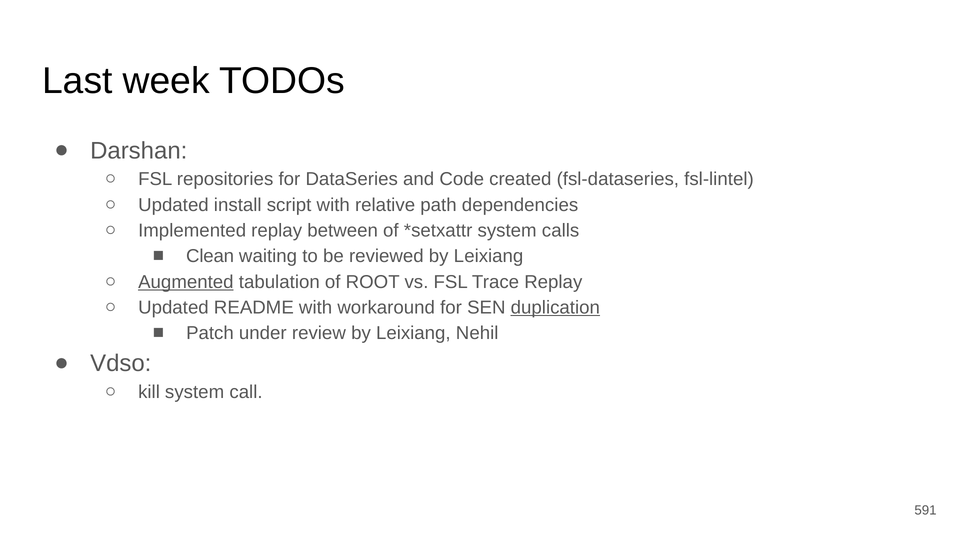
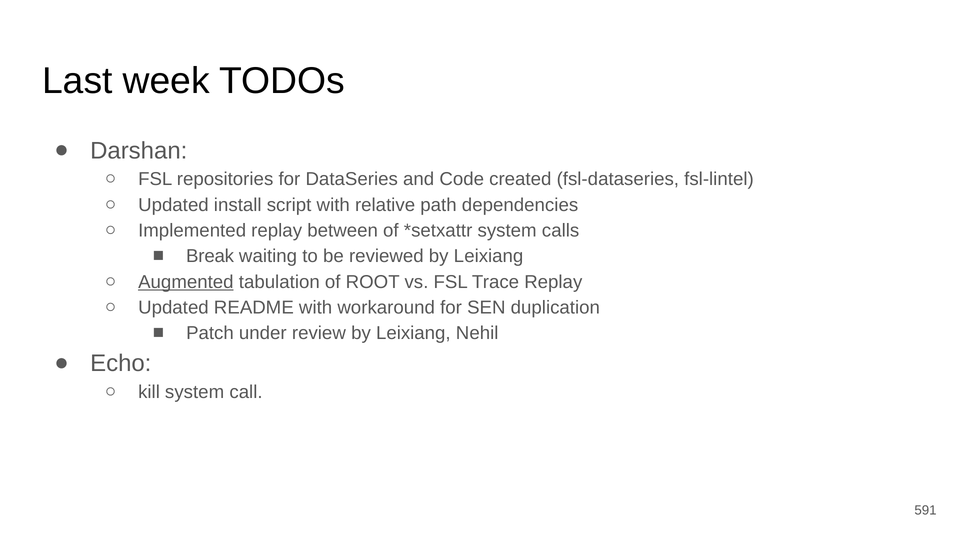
Clean: Clean -> Break (210, 256)
duplication underline: present -> none (555, 308)
Vdso: Vdso -> Echo (121, 364)
